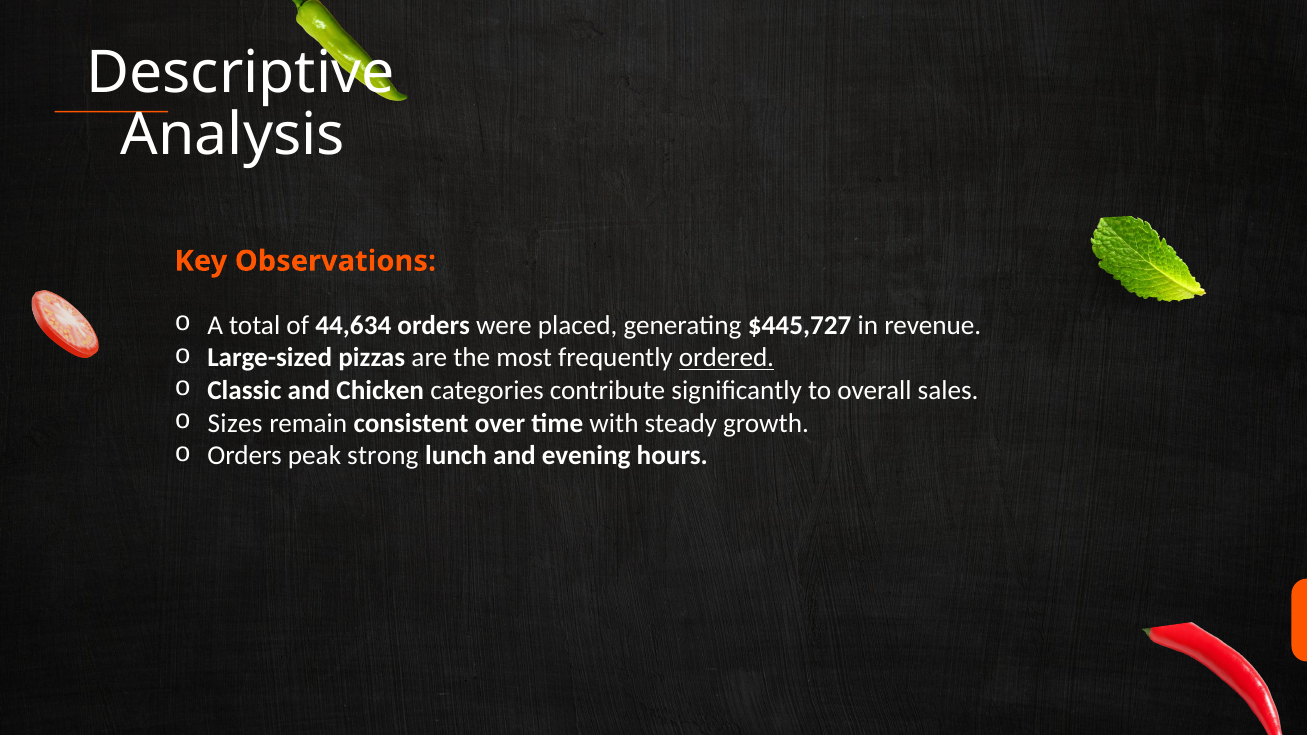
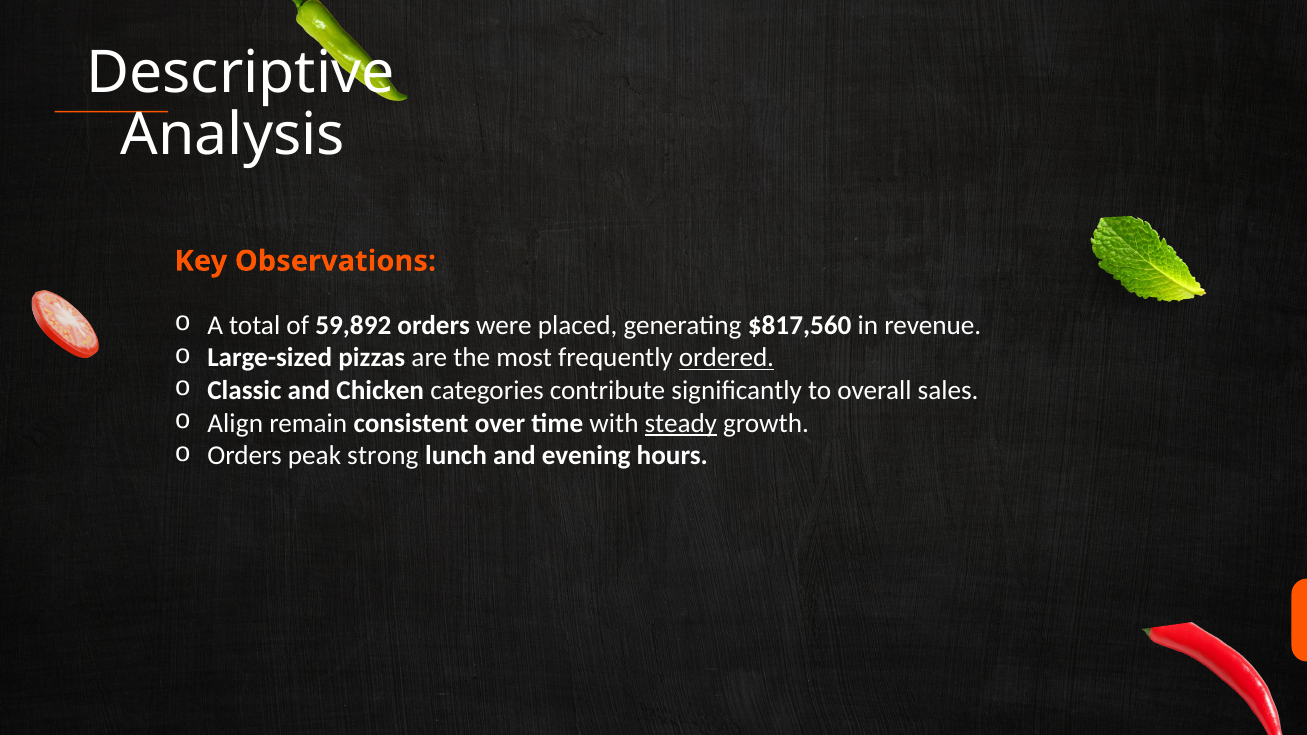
44,634: 44,634 -> 59,892 (353, 325)
$445,727: $445,727 -> $817,560 (800, 325)
Sizes: Sizes -> Align (235, 423)
steady underline: none -> present (681, 423)
